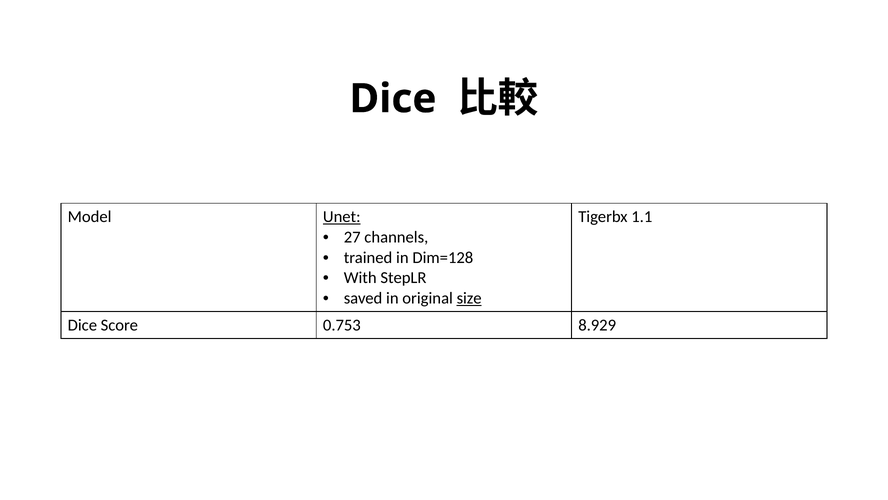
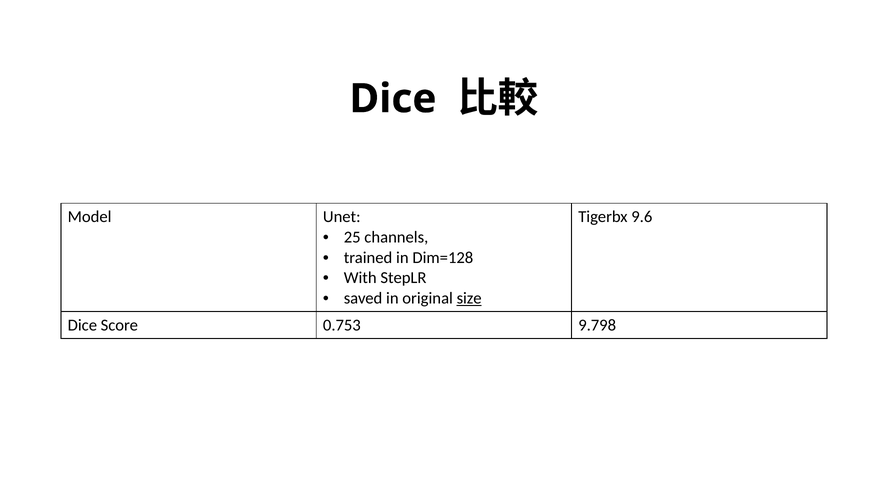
Unet underline: present -> none (342, 217)
1.1: 1.1 -> 9.6 (642, 217)
27: 27 -> 25 (352, 237)
8.929: 8.929 -> 9.798 (597, 325)
